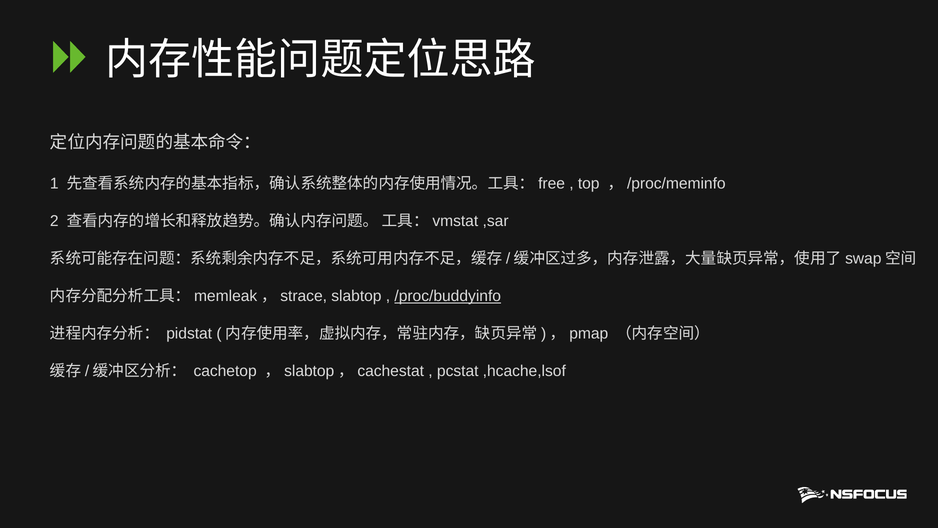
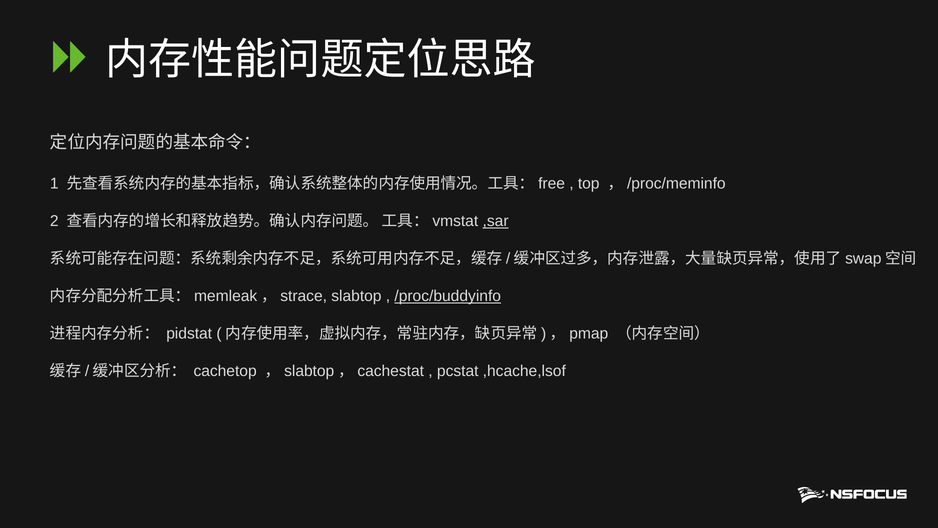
,sar underline: none -> present (496, 221)
